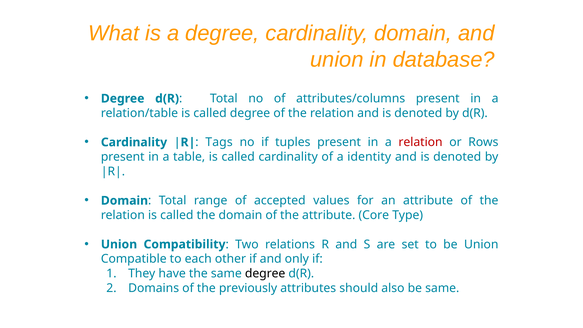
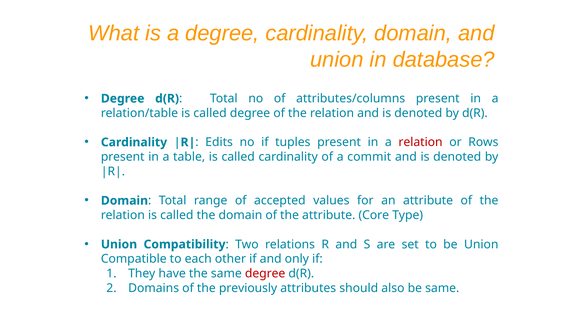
Tags: Tags -> Edits (219, 142)
identity: identity -> commit (369, 157)
degree colour: black -> red (265, 274)
